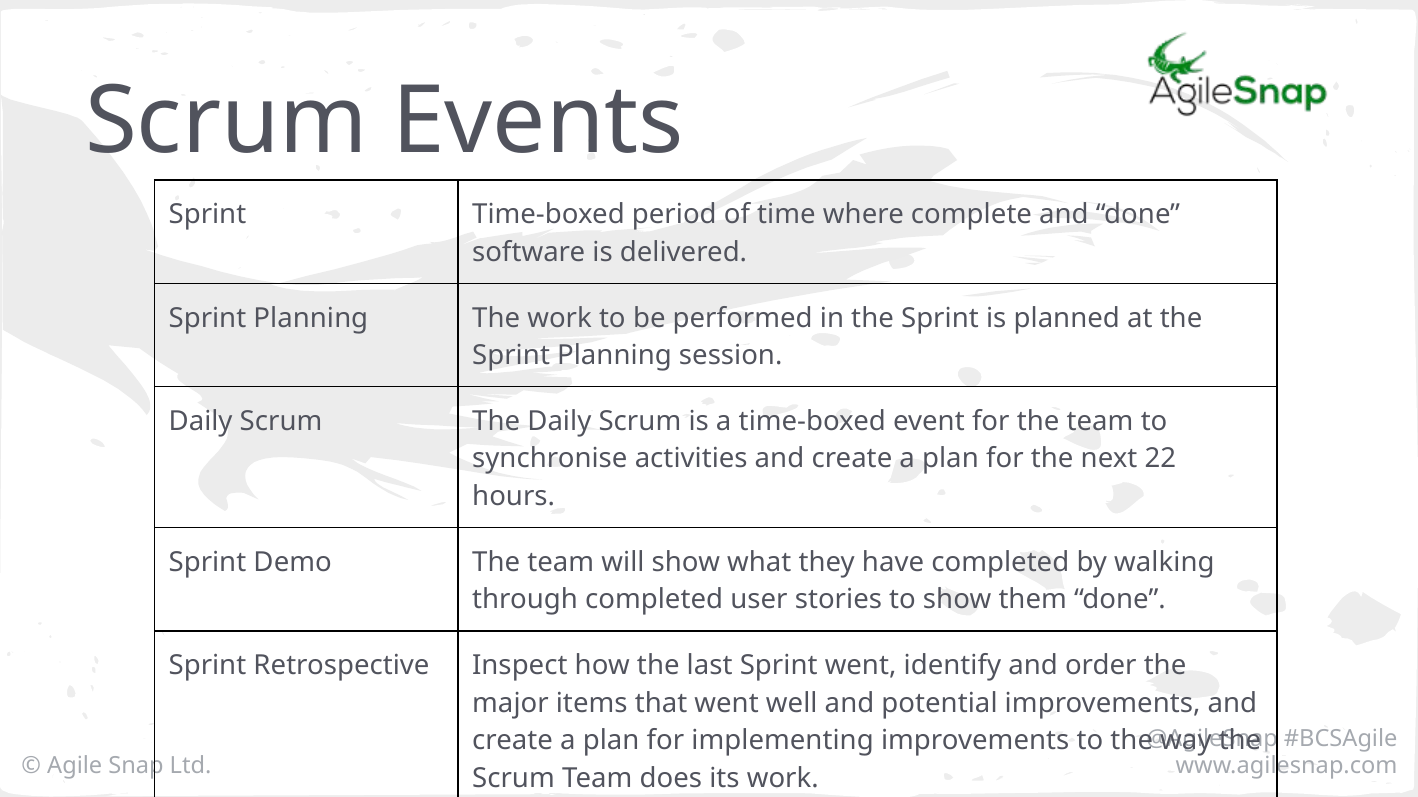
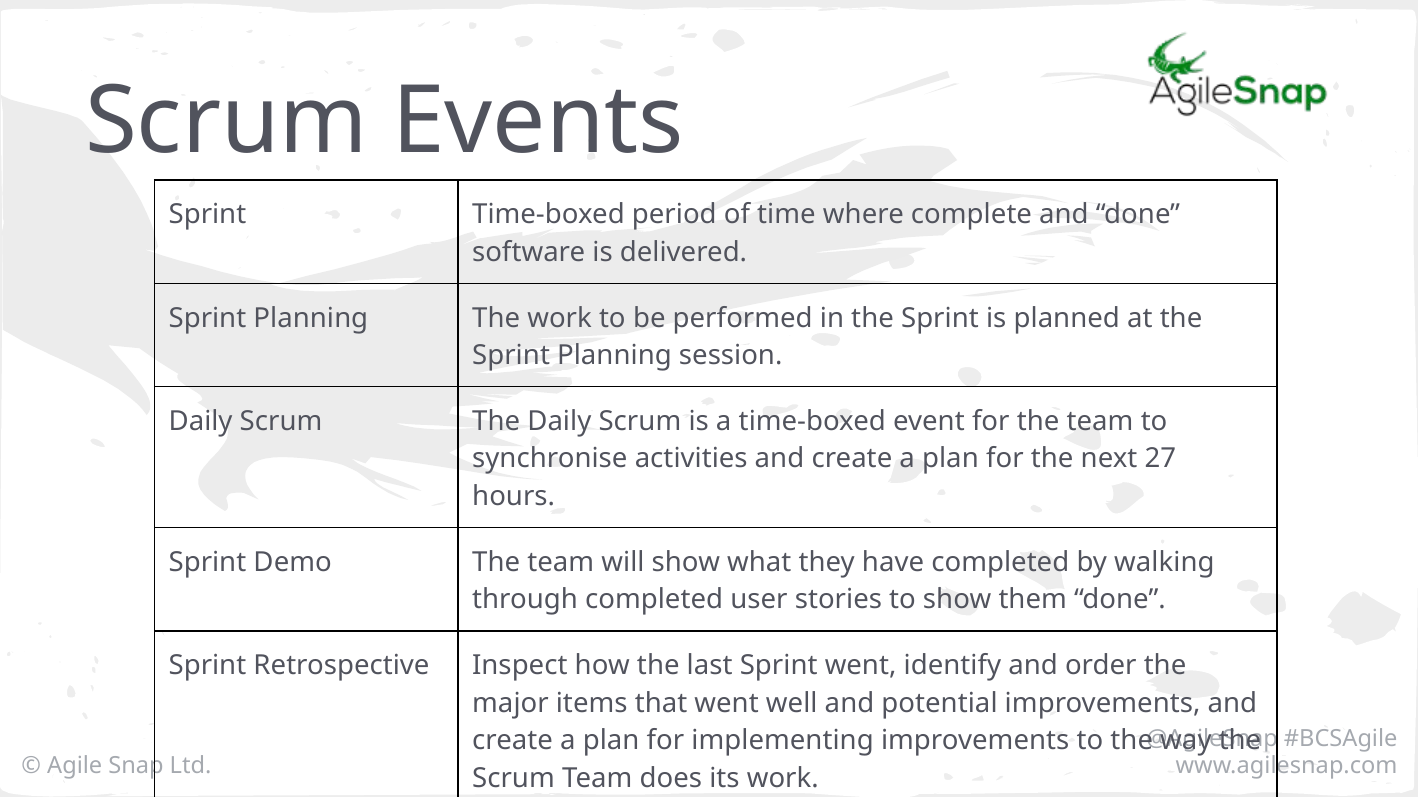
22: 22 -> 27 (1160, 459)
